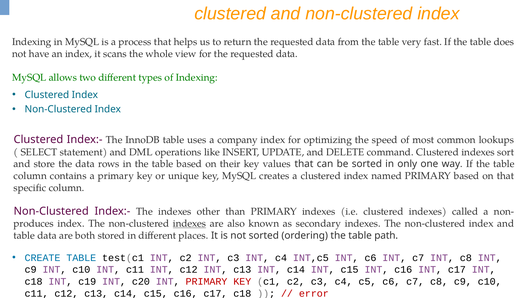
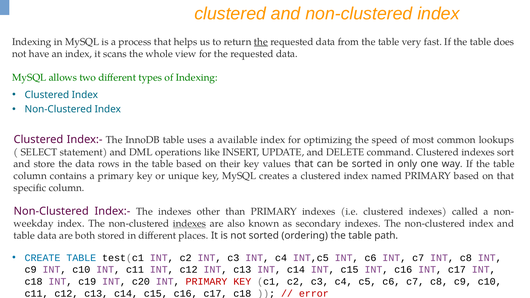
the underline: none -> present (261, 42)
company: company -> available (237, 140)
produces: produces -> weekday (34, 224)
